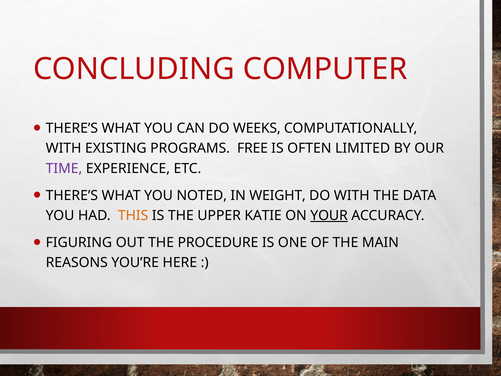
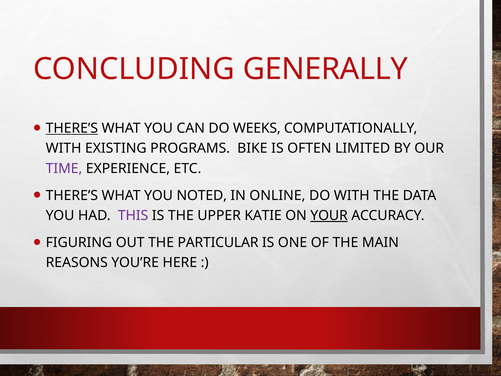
COMPUTER: COMPUTER -> GENERALLY (325, 69)
THERE’S underline: none -> present (72, 128)
FREE: FREE -> BIKE (252, 148)
WEIGHT: WEIGHT -> ONLINE (277, 195)
THIS colour: orange -> purple (133, 215)
PROCEDURE: PROCEDURE -> PARTICULAR (218, 242)
